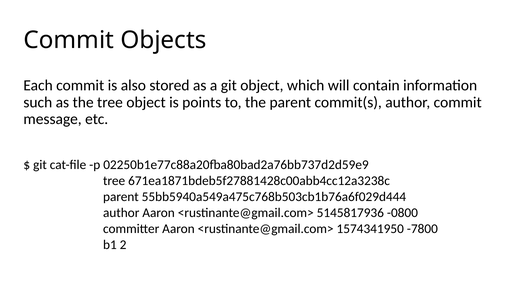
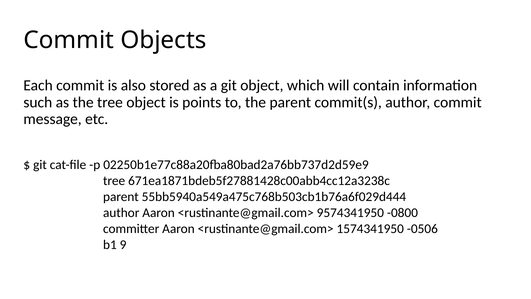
5145817936: 5145817936 -> 9574341950 (350, 213)
-7800: -7800 -> -0506 (422, 228)
2: 2 -> 9 (123, 244)
